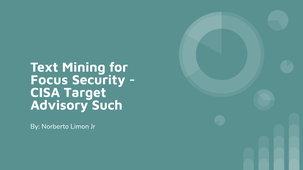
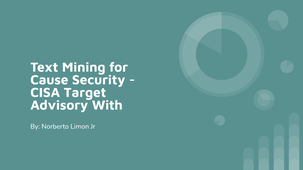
Focus: Focus -> Cause (49, 80)
Such: Such -> With (107, 105)
